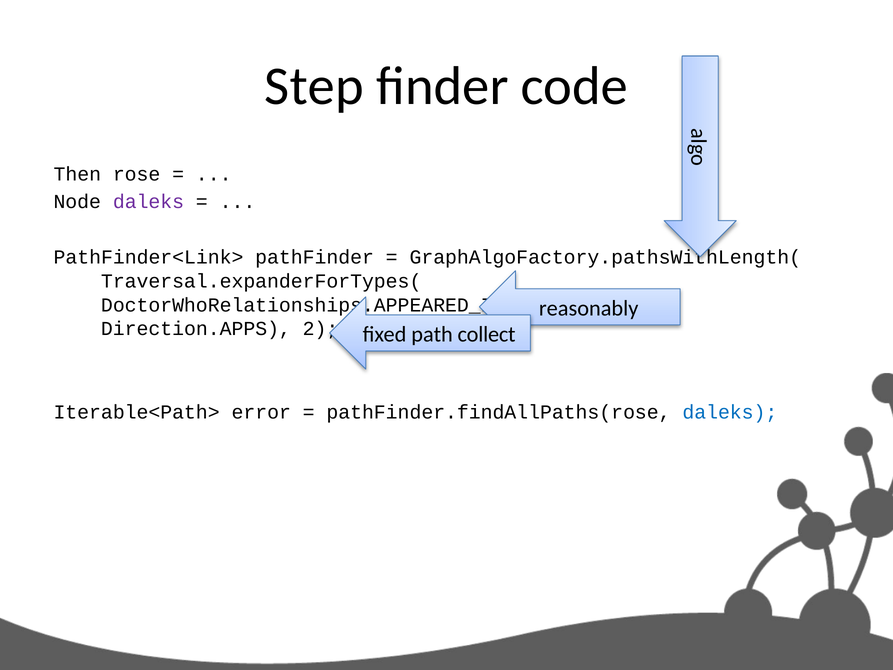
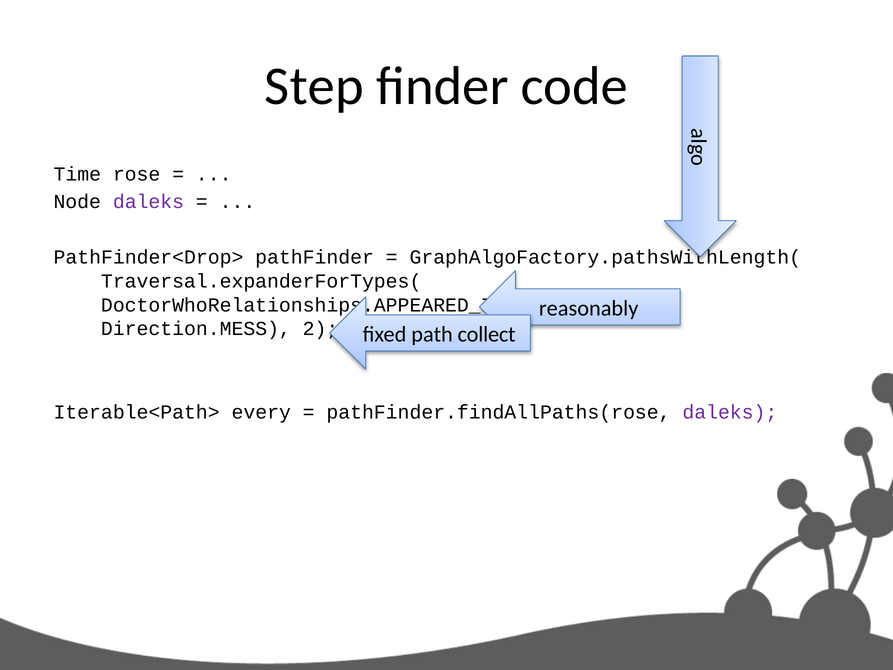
Then: Then -> Time (77, 174)
PathFinder<Link>: PathFinder<Link> -> PathFinder<Drop> (149, 257)
Direction.APPS: Direction.APPS -> Direction.MESS (196, 329)
error: error -> every (261, 412)
daleks colour: blue -> purple (730, 412)
